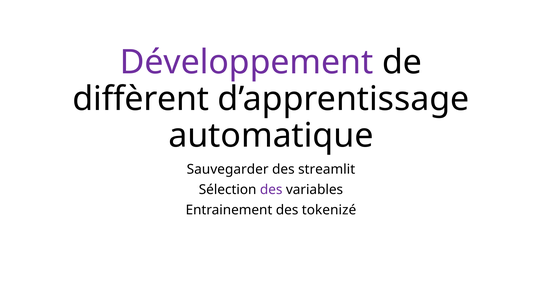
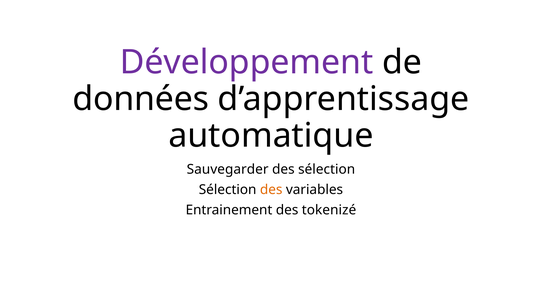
diffèrent: diffèrent -> données (141, 99)
des streamlit: streamlit -> sélection (327, 169)
des colour: purple -> orange (271, 190)
